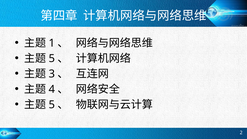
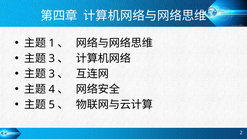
5: 5 -> 3 (52, 58)
